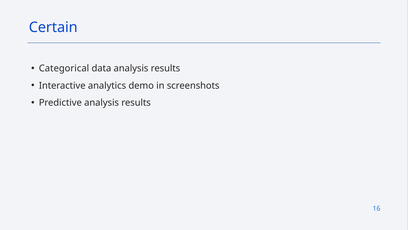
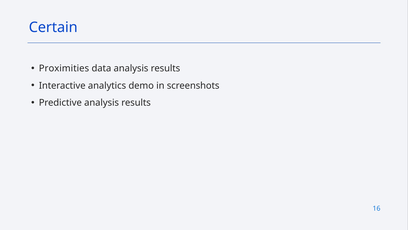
Categorical: Categorical -> Proximities (64, 68)
